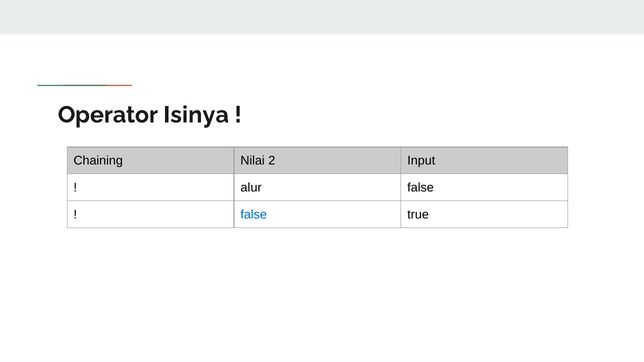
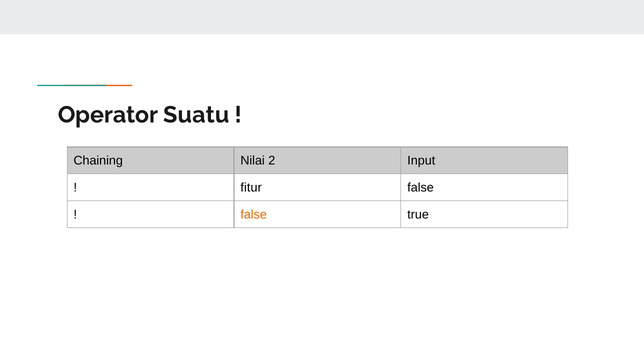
Isinya: Isinya -> Suatu (196, 115)
alur: alur -> fitur (251, 188)
false colour: blue -> orange (254, 215)
